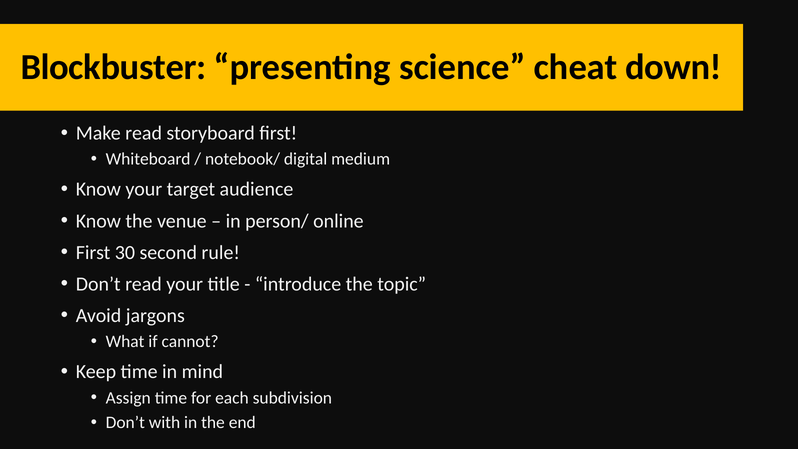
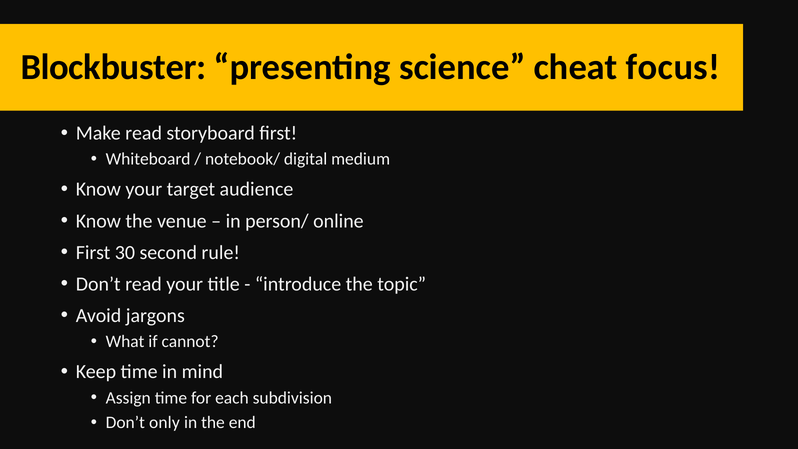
down: down -> focus (673, 67)
with: with -> only (164, 422)
